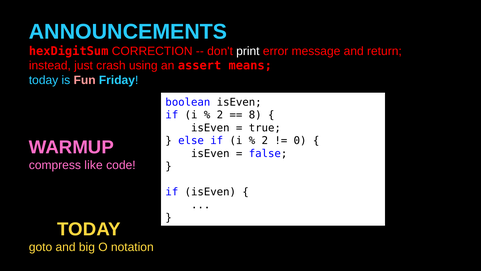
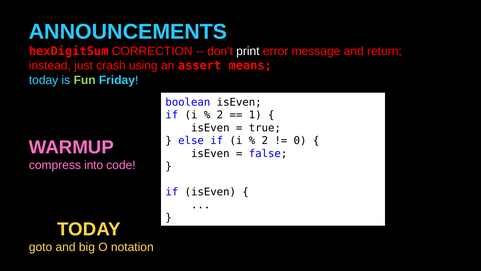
Fun colour: pink -> light green (85, 80)
8: 8 -> 1 (255, 115)
like: like -> into (94, 165)
